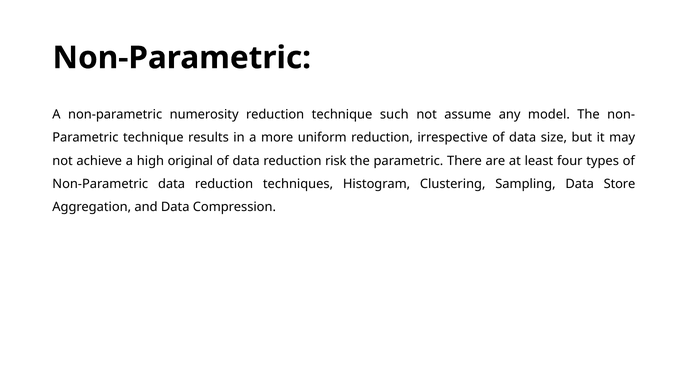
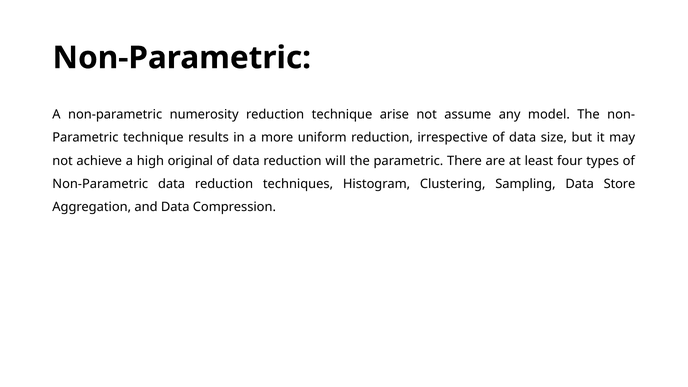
such: such -> arise (394, 114)
risk: risk -> will (336, 161)
